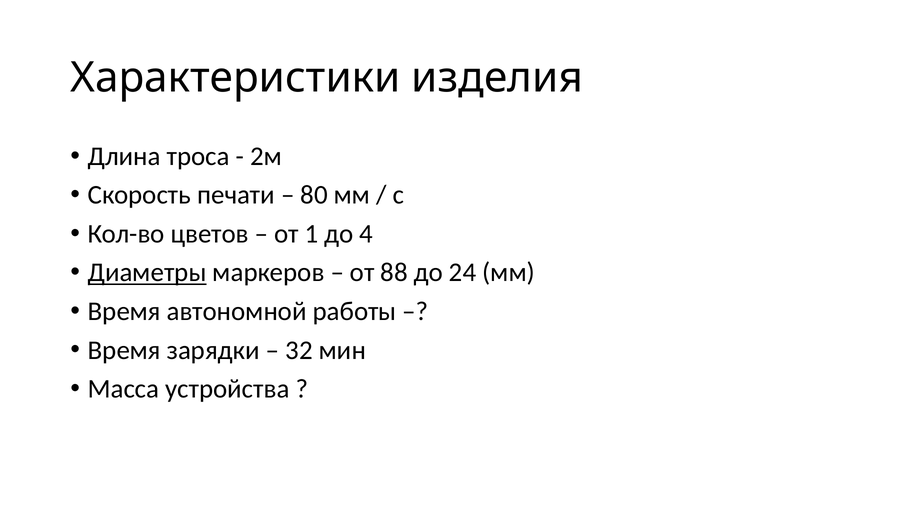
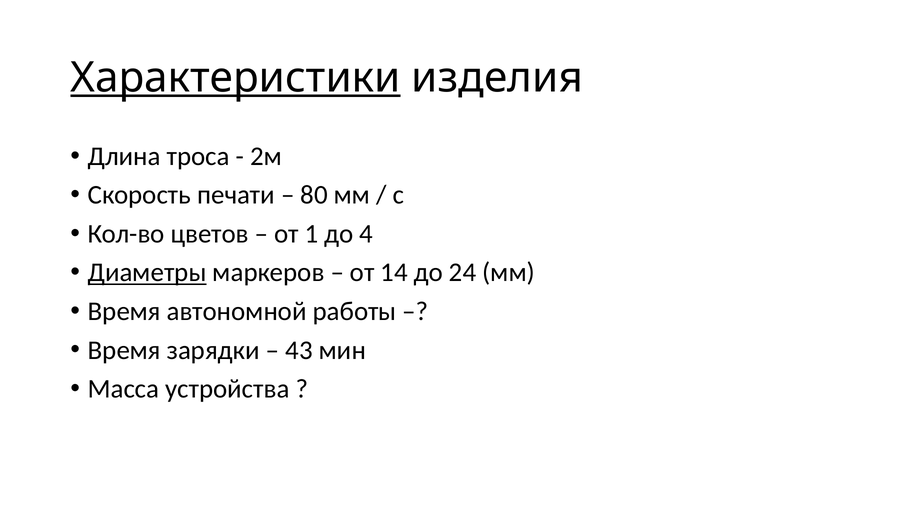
Характеристики underline: none -> present (235, 78)
88: 88 -> 14 (394, 272)
32: 32 -> 43 (299, 350)
